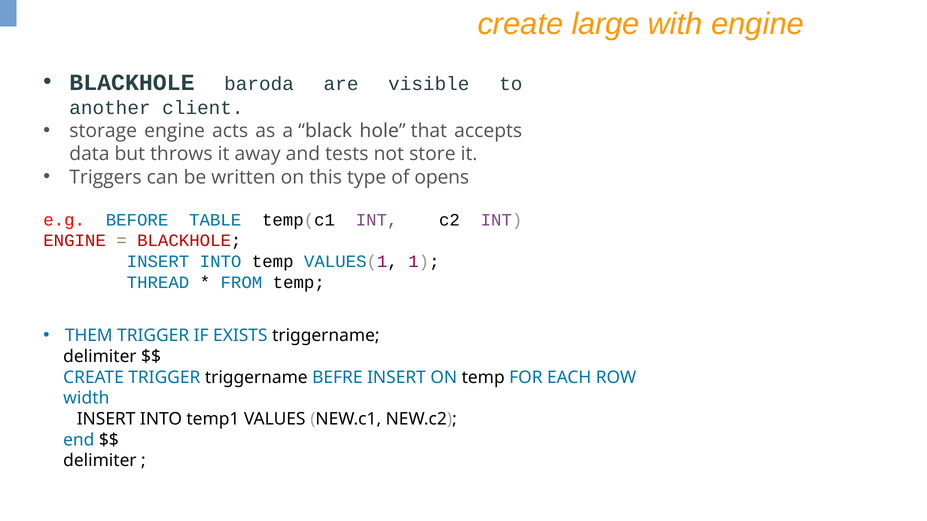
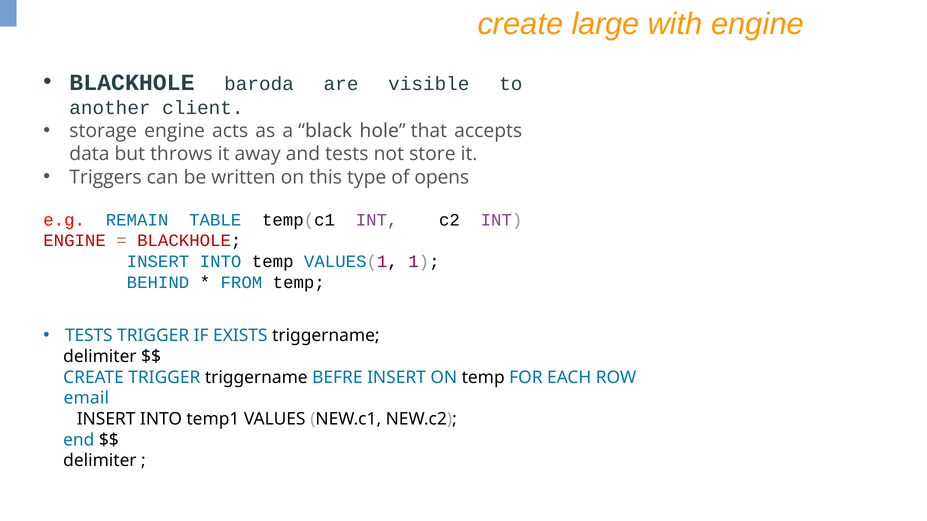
BEFORE: BEFORE -> REMAIN (137, 220)
THREAD: THREAD -> BEHIND (158, 283)
THEM: THEM -> TESTS (89, 336)
width: width -> email (86, 399)
